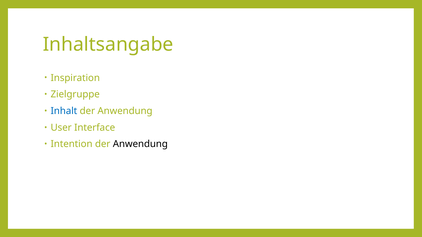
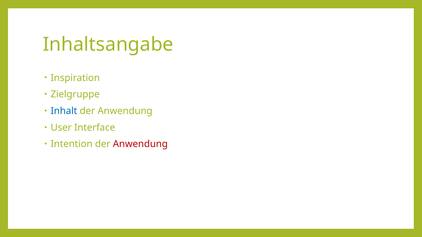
Anwendung colour: black -> red (140, 144)
